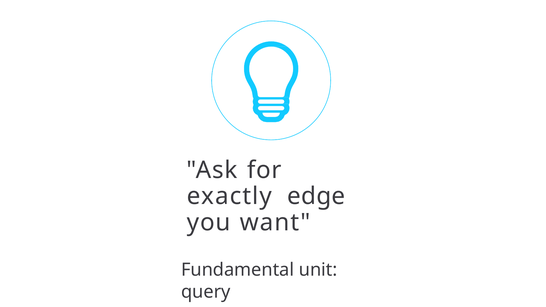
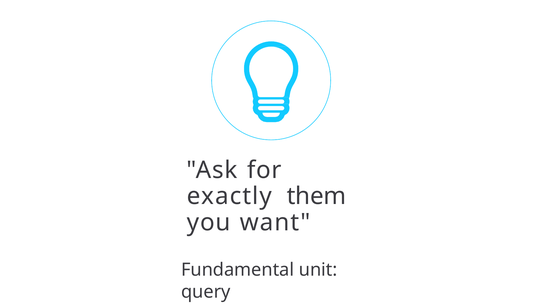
edge: edge -> them (316, 196)
